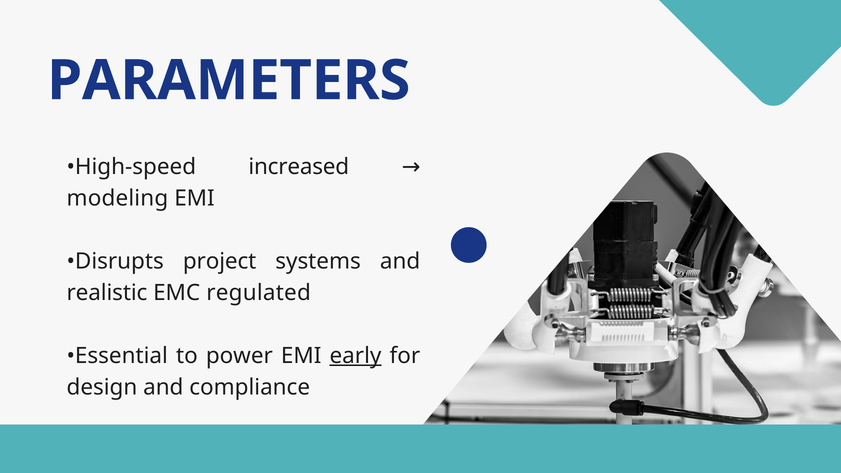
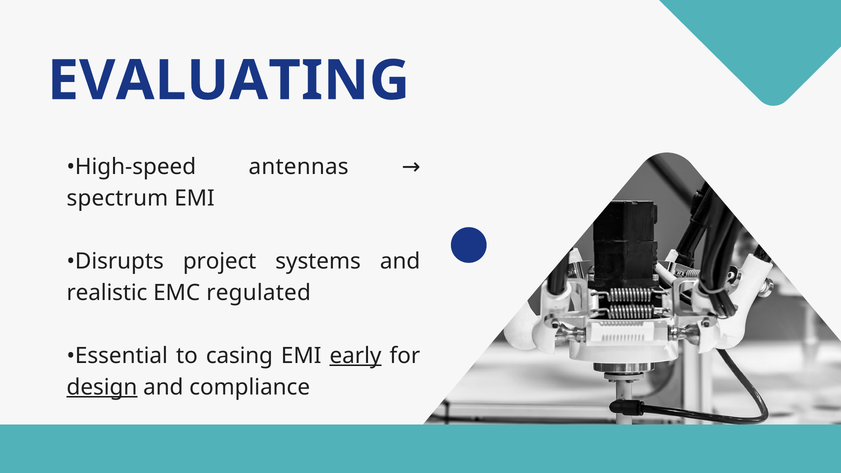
PARAMETERS: PARAMETERS -> EVALUATING (229, 81)
increased: increased -> antennas (299, 167)
modeling: modeling -> spectrum (117, 198)
power: power -> casing (239, 356)
design underline: none -> present (102, 387)
